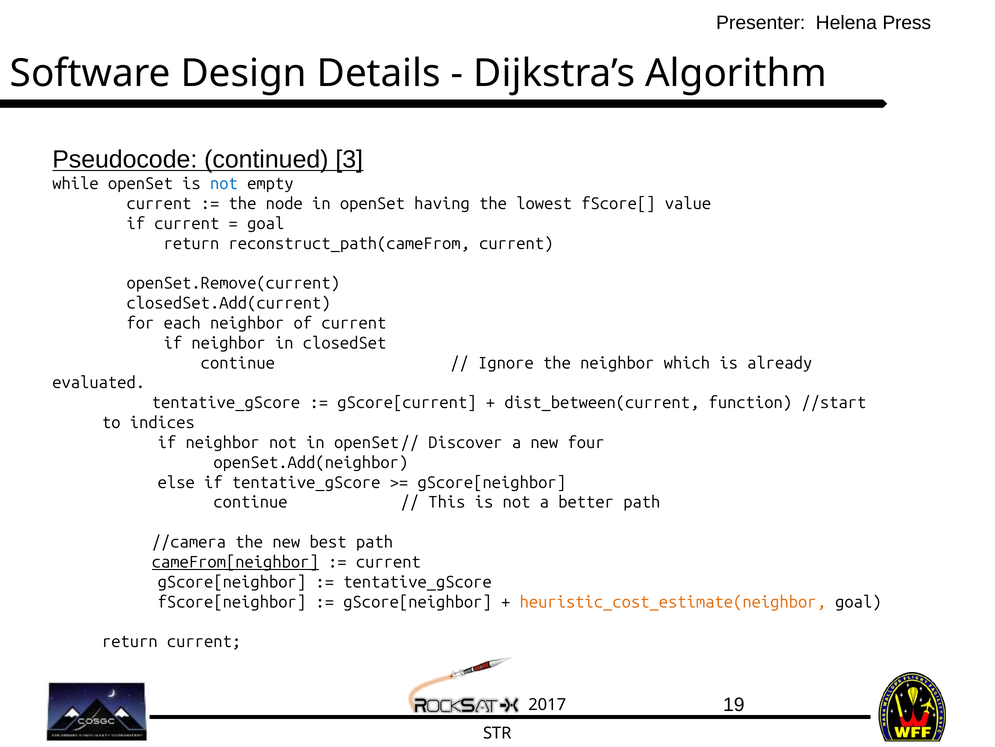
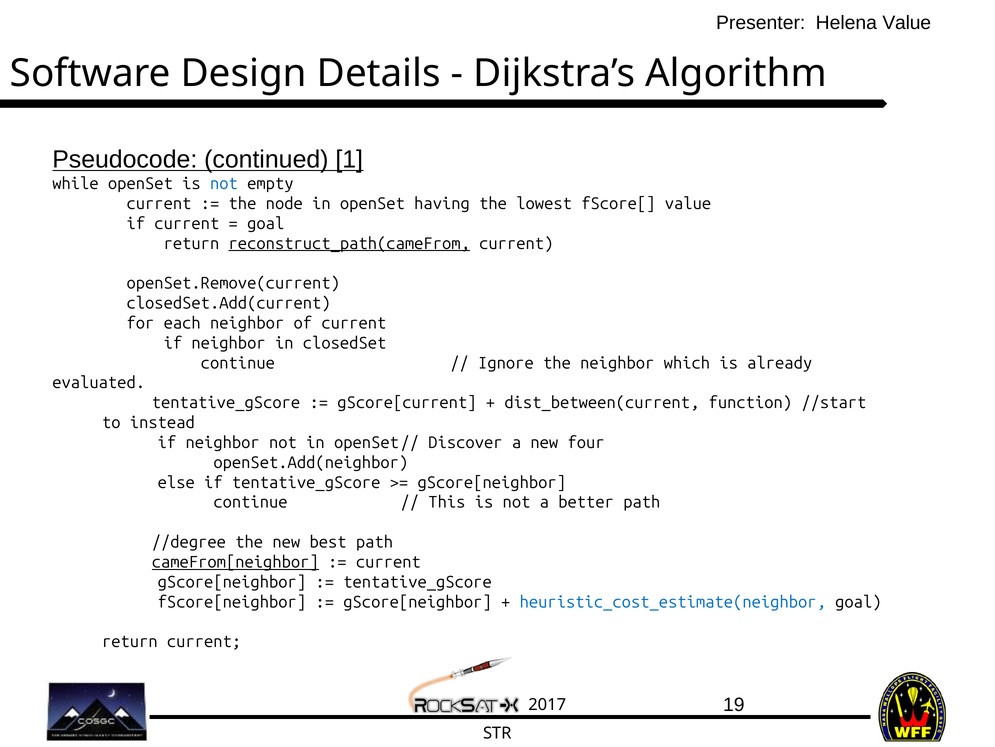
Helena Press: Press -> Value (907, 23)
3: 3 -> 1 (349, 159)
reconstruct_path(cameFrom underline: none -> present (349, 243)
indices: indices -> instead (162, 422)
//camera: //camera -> //degree (189, 542)
heuristic_cost_estimate(neighbor colour: orange -> blue (673, 601)
